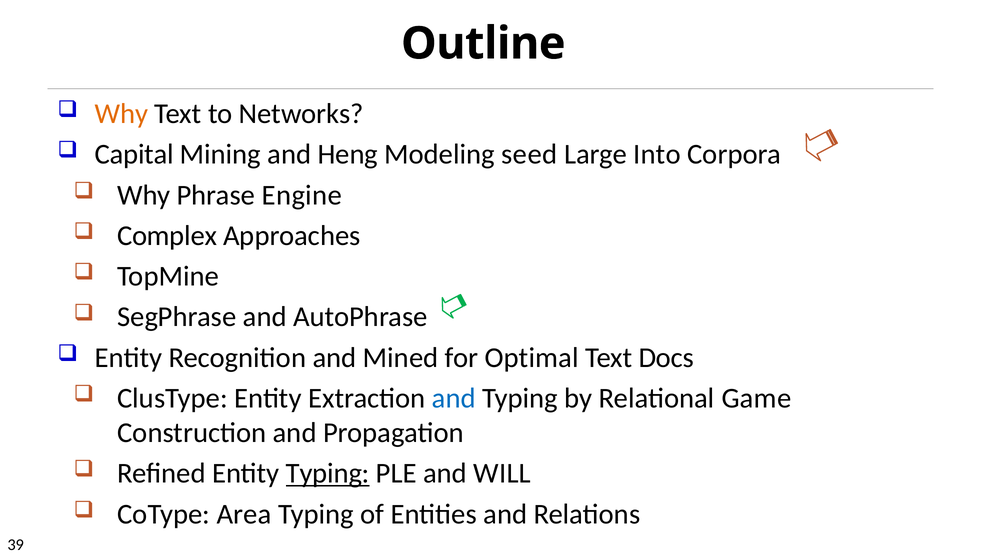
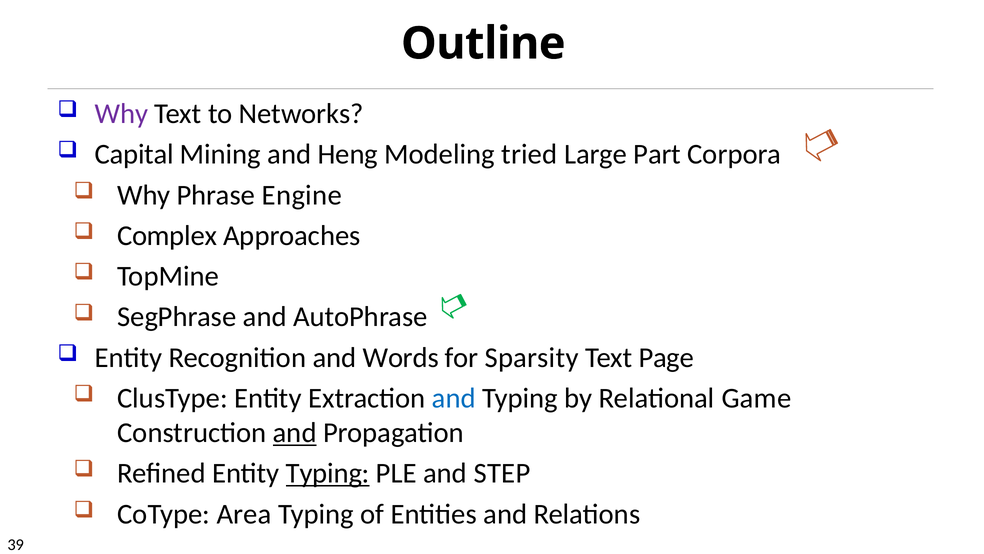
Why colour: orange -> purple (121, 114)
seed: seed -> tried (529, 154)
Into: Into -> Part (657, 154)
Mined: Mined -> Words (401, 357)
Optimal: Optimal -> Sparsity (532, 357)
Docs: Docs -> Page (666, 357)
and underline: none -> present (295, 432)
WILL: WILL -> STEP (502, 473)
